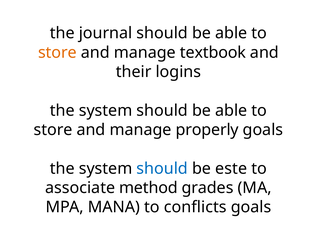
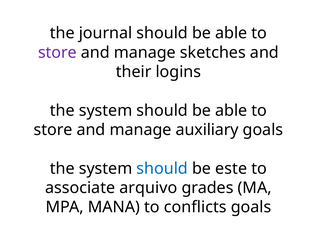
store colour: orange -> purple (57, 52)
textbook: textbook -> sketches (213, 52)
properly: properly -> auxiliary (207, 130)
method: method -> arquivo (148, 188)
